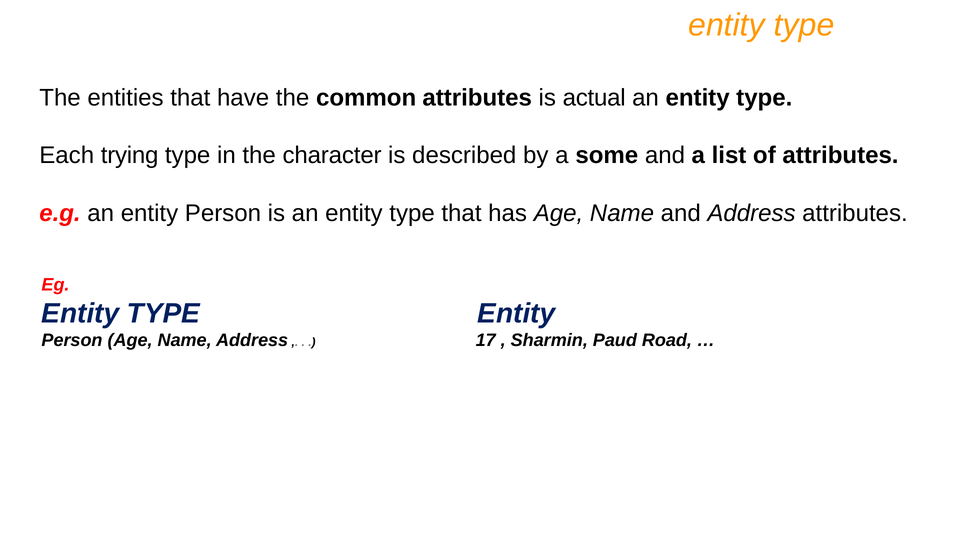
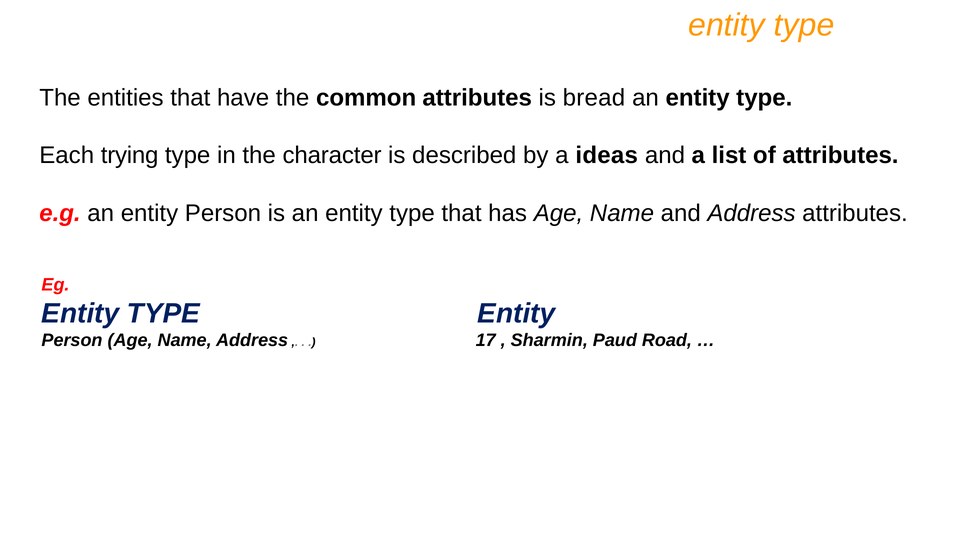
actual: actual -> bread (594, 98)
some: some -> ideas (607, 156)
